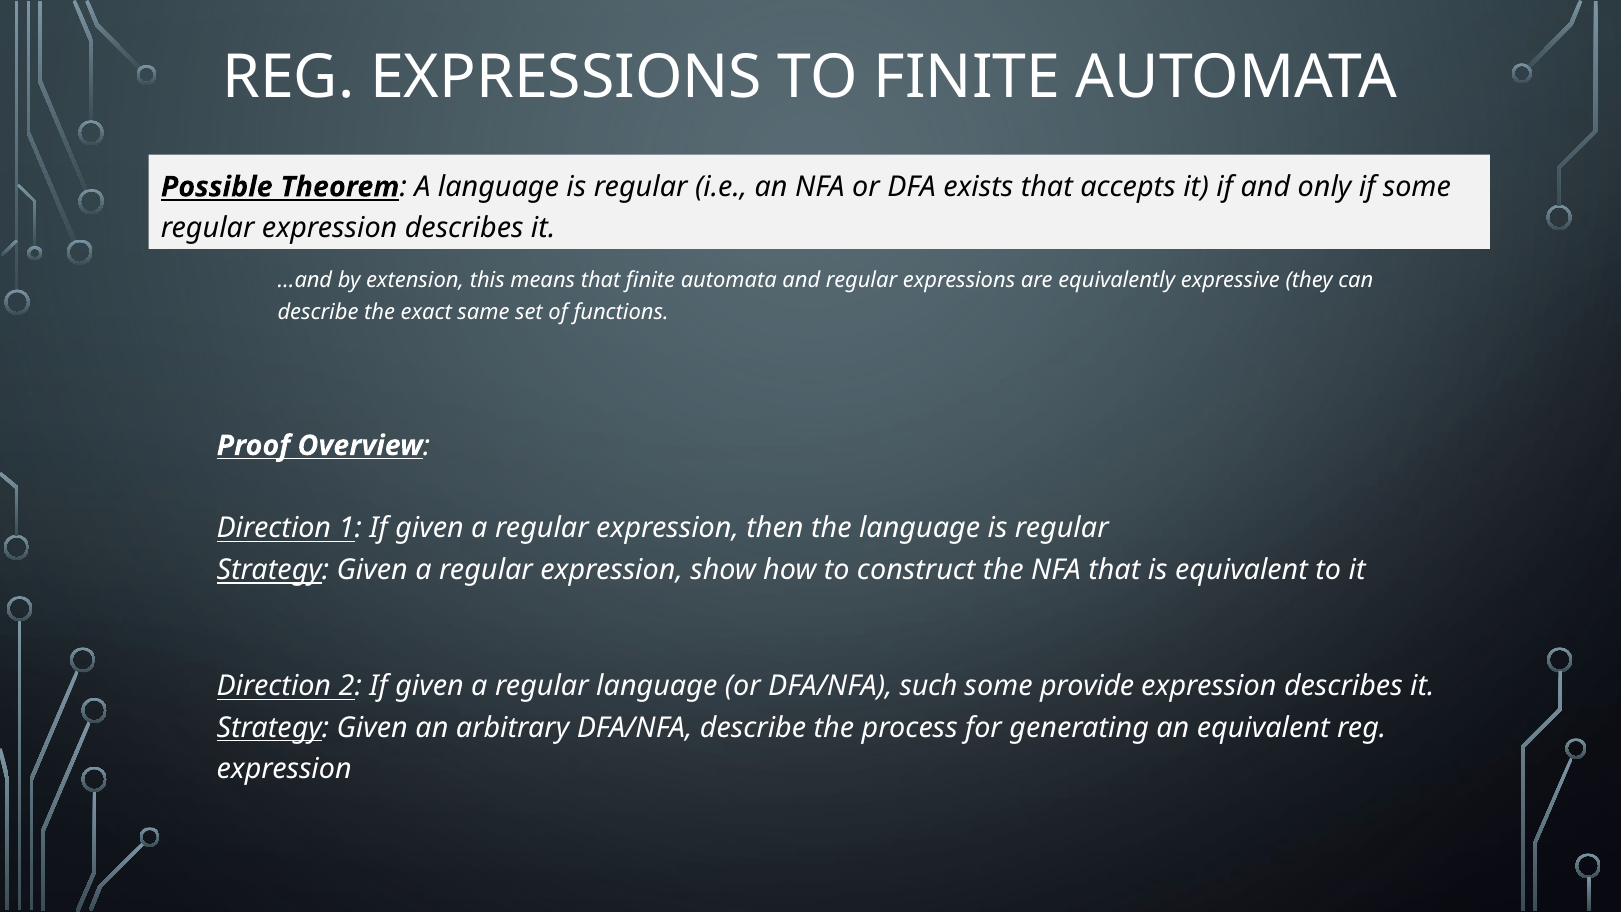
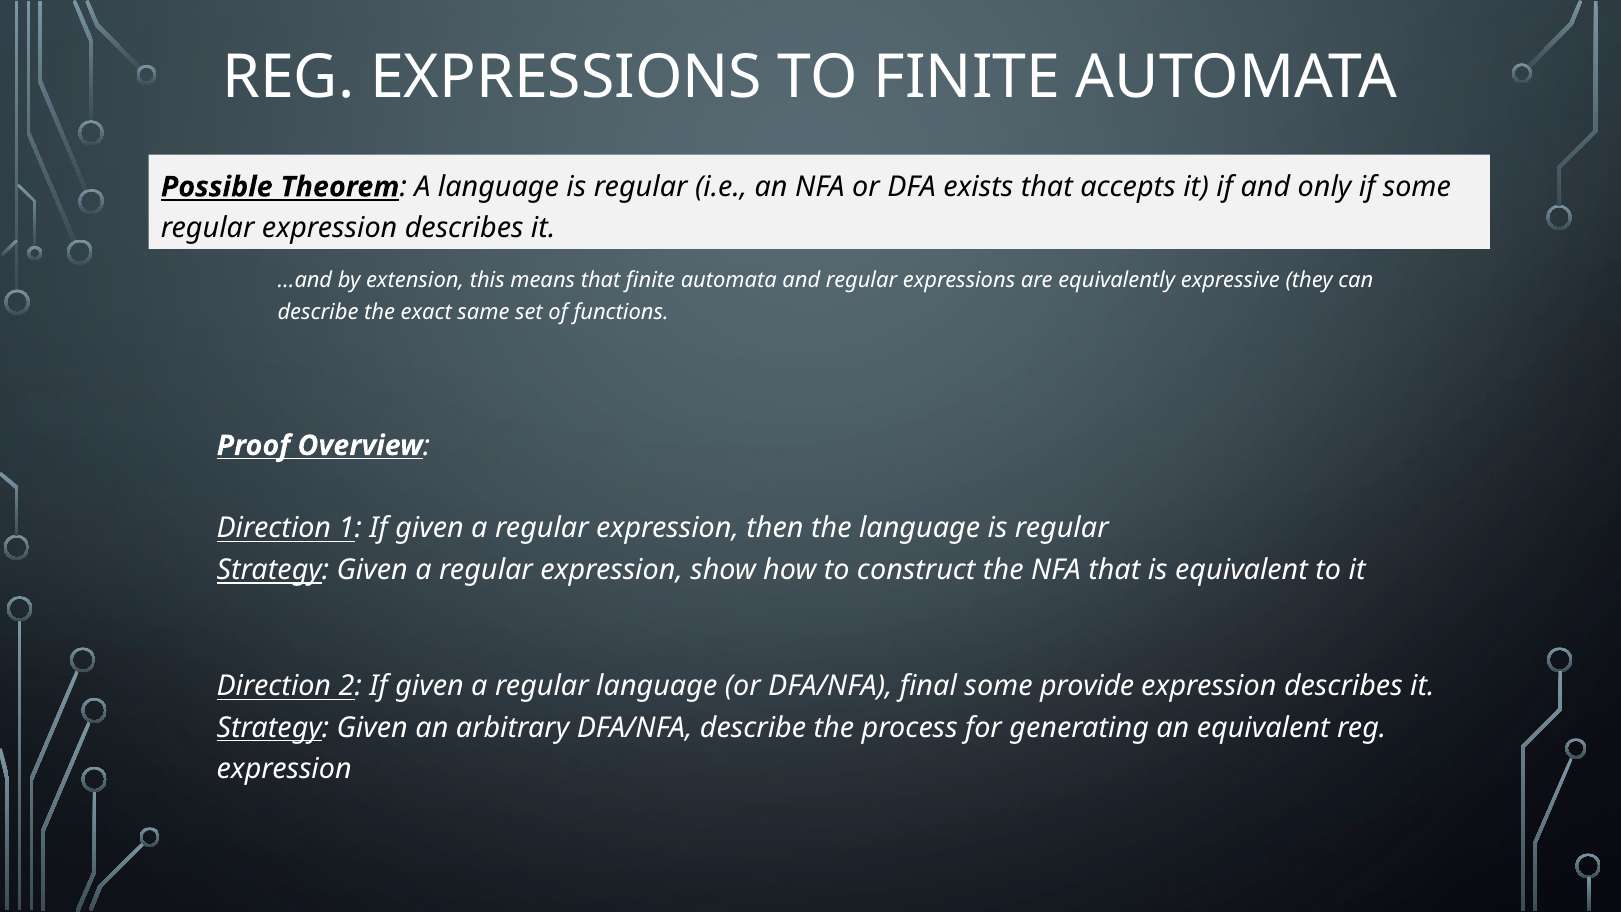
such: such -> final (928, 686)
